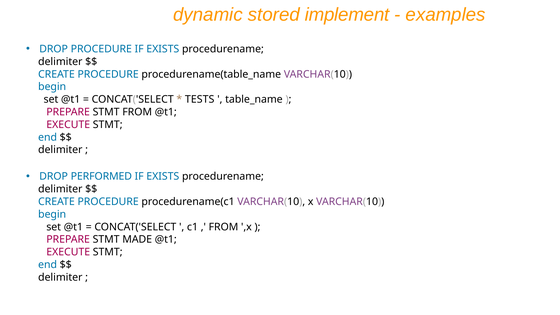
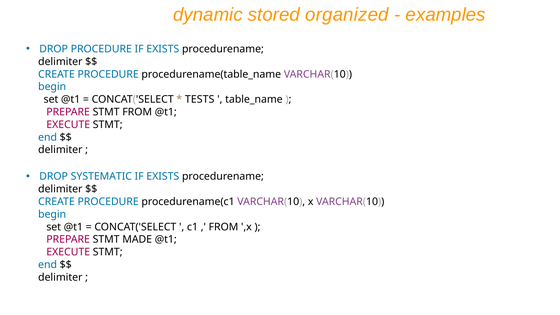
implement: implement -> organized (347, 15)
PERFORMED: PERFORMED -> SYSTEMATIC (101, 177)
